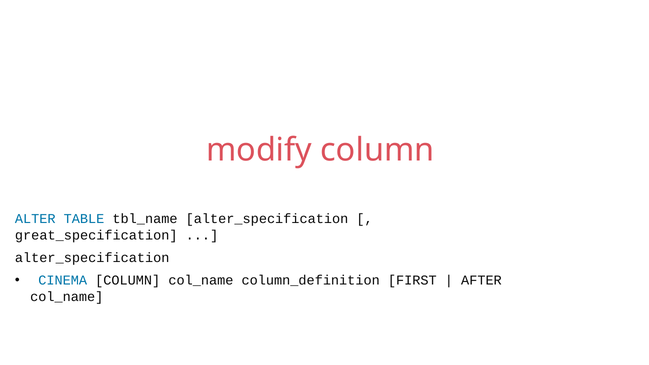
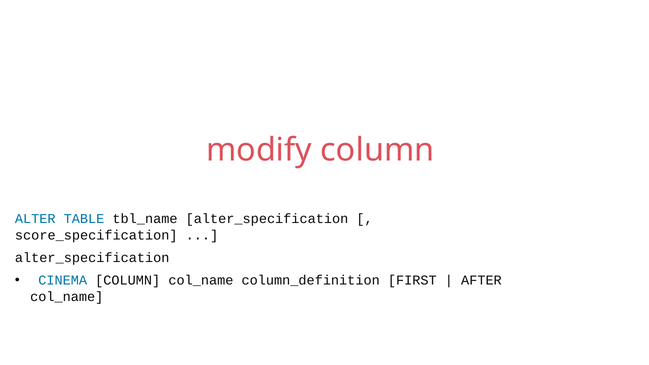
great_specification: great_specification -> score_specification (96, 235)
